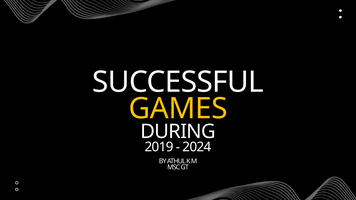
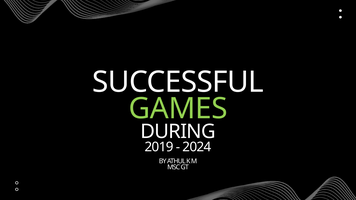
GAMES colour: yellow -> light green (178, 109)
